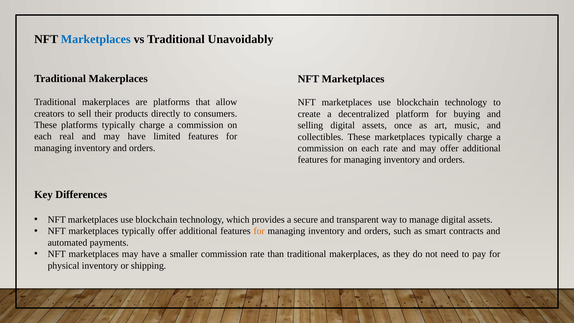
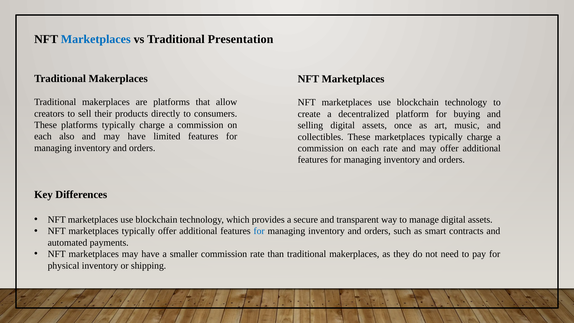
Unavoidably: Unavoidably -> Presentation (241, 39)
real: real -> also (67, 136)
for colour: orange -> blue (259, 231)
